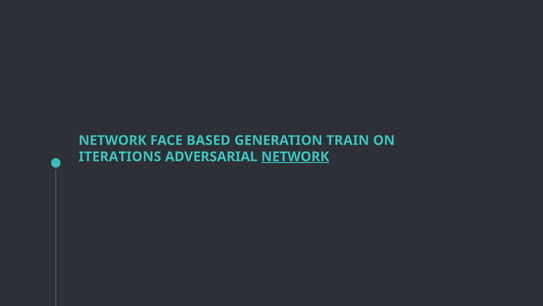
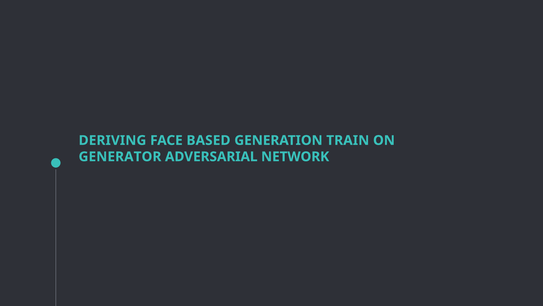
NETWORK: NETWORK -> DERIVING (112, 140)
ITERATIONS: ITERATIONS -> GENERATOR (120, 156)
NETWORK underline: present -> none (295, 156)
